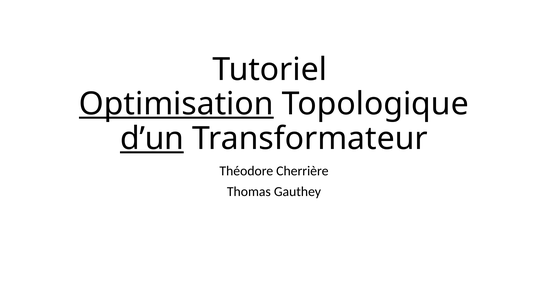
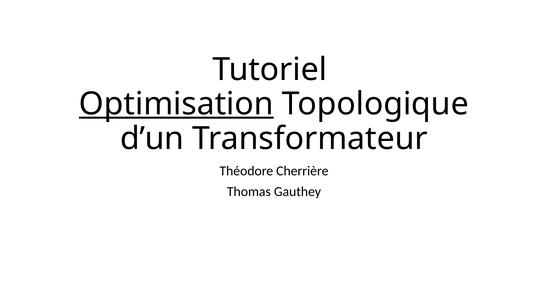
d’un underline: present -> none (152, 139)
